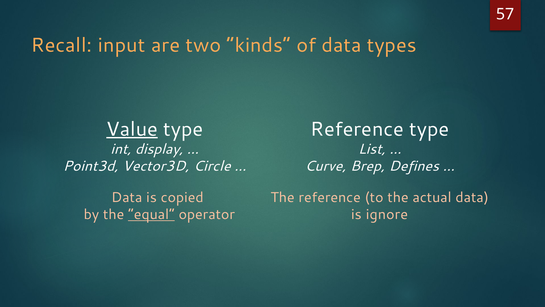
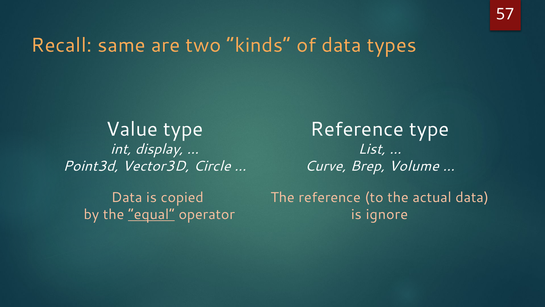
input: input -> same (122, 45)
Value underline: present -> none (132, 129)
Defines: Defines -> Volume (414, 166)
